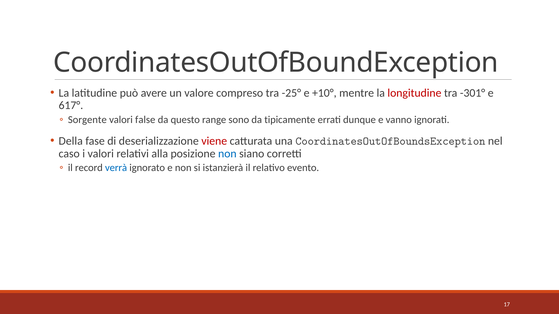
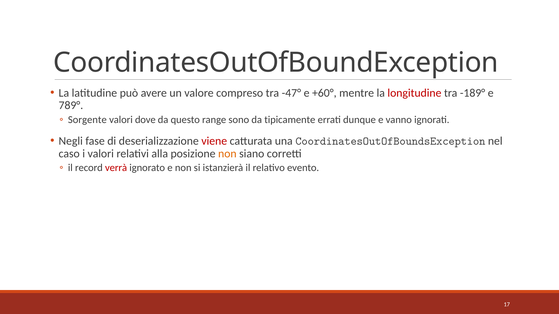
-25°: -25° -> -47° (291, 93)
+10°: +10° -> +60° (324, 93)
-301°: -301° -> -189° (473, 93)
617°: 617° -> 789° (71, 106)
false: false -> dove (145, 120)
Della: Della -> Negli (71, 141)
non colour: blue -> orange (227, 154)
verrà colour: blue -> red (116, 168)
